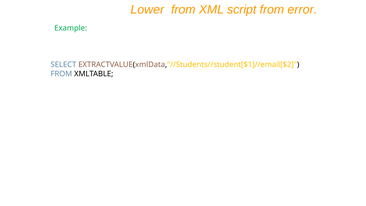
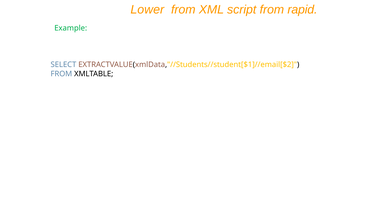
error: error -> rapid (302, 10)
